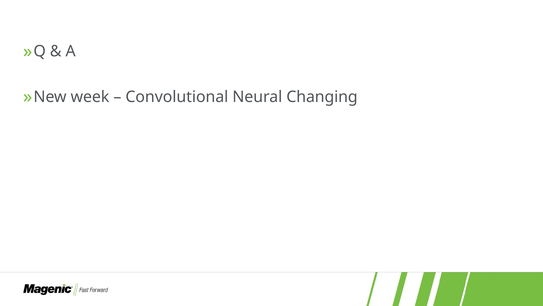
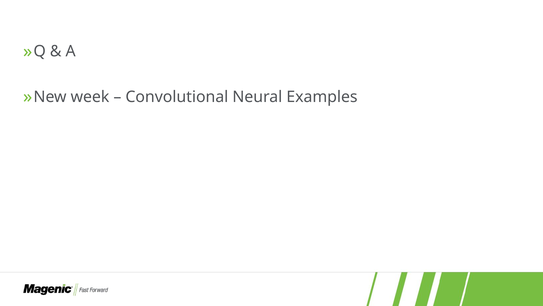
Changing: Changing -> Examples (322, 97)
